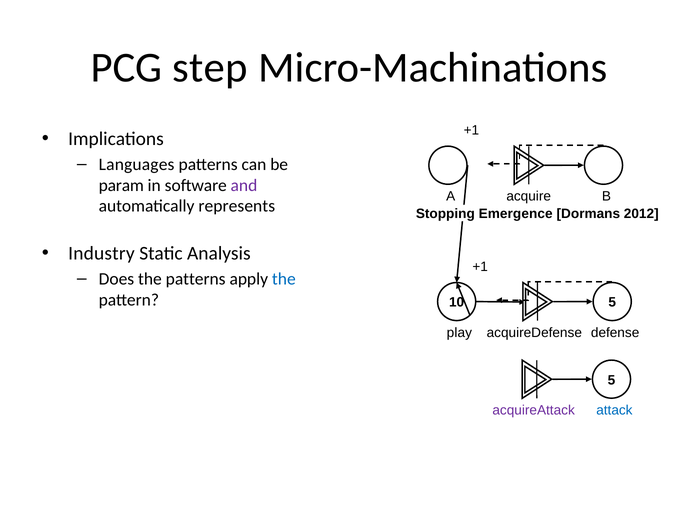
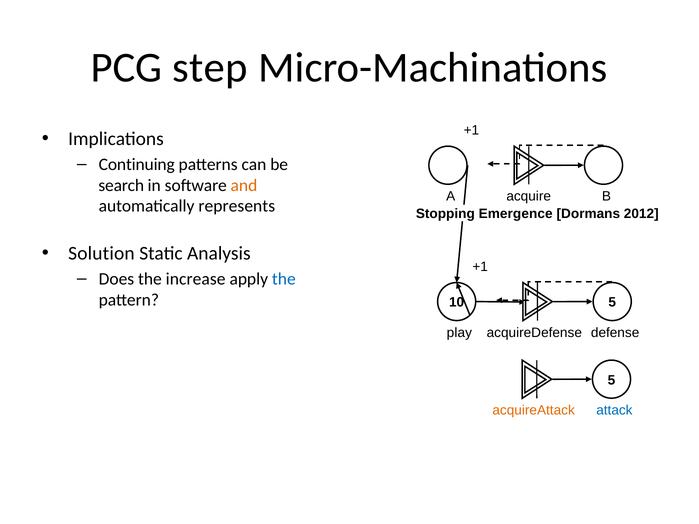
Languages: Languages -> Continuing (137, 164)
param: param -> search (121, 185)
and colour: purple -> orange (244, 185)
Industry: Industry -> Solution (101, 253)
the patterns: patterns -> increase (196, 279)
acquireAttack colour: purple -> orange (534, 411)
